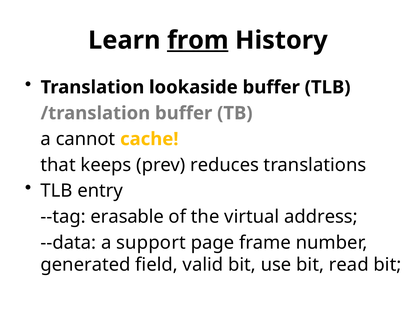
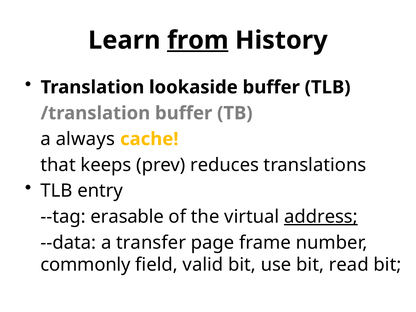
cannot: cannot -> always (85, 139)
address underline: none -> present (321, 217)
support: support -> transfer (151, 243)
generated: generated -> commonly (86, 265)
